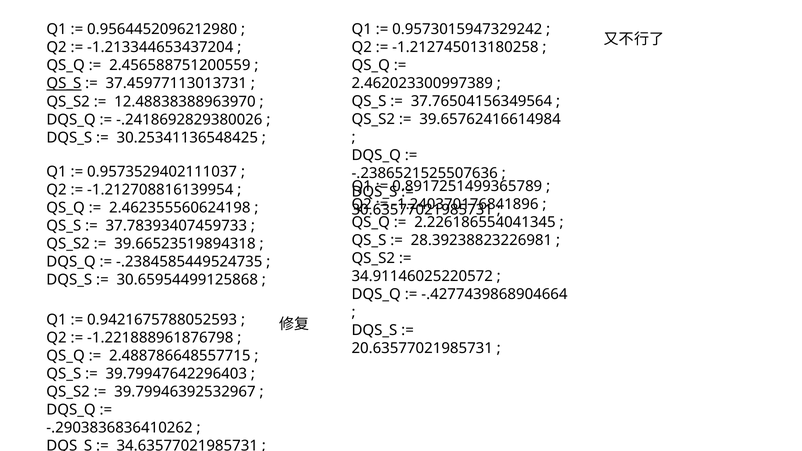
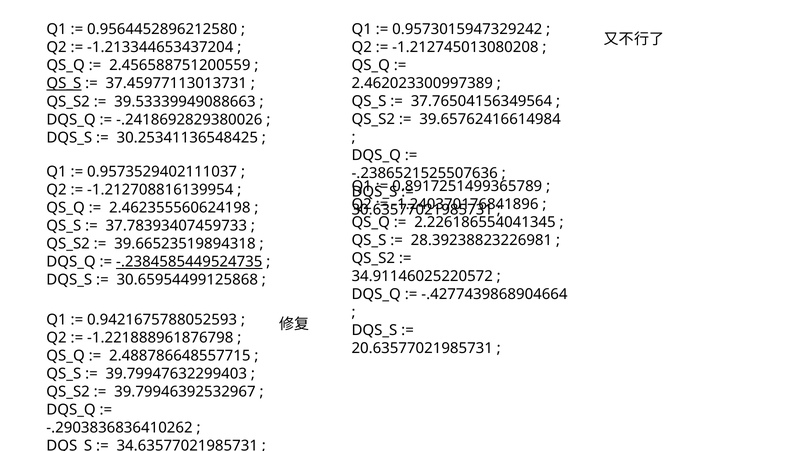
0.9564452096212980: 0.9564452096212980 -> 0.9564452896212580 (162, 29)
-1.212745013180258: -1.212745013180258 -> -1.212745013080208 (465, 47)
12.48838388963970: 12.48838388963970 -> 39.53339949088663 (185, 102)
-.2384585449524735 underline: none -> present (189, 262)
39.79947642296403: 39.79947642296403 -> 39.79947632299403 (176, 374)
